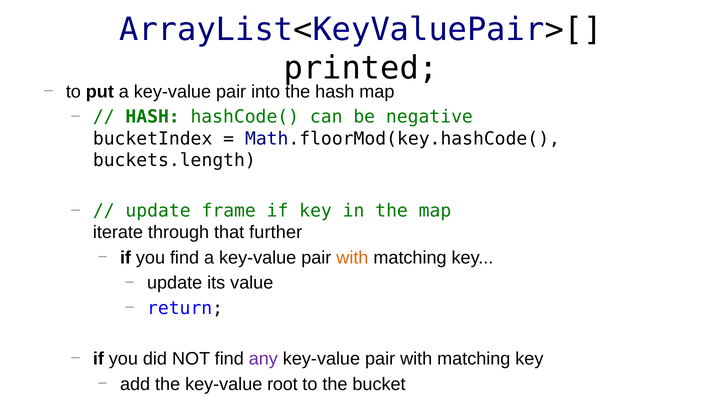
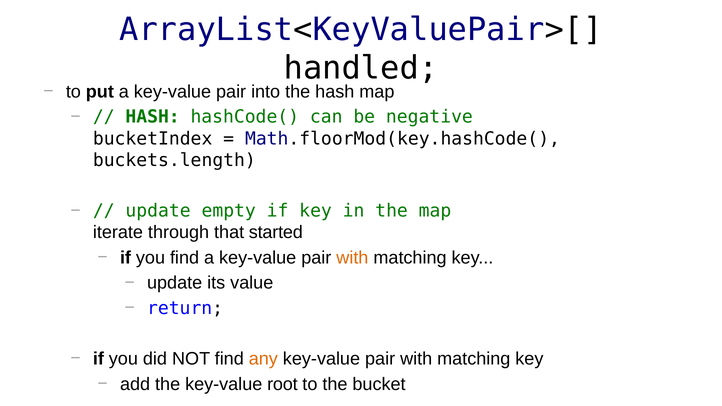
printed: printed -> handled (361, 68)
frame: frame -> empty (229, 211)
further: further -> started (276, 233)
any colour: purple -> orange (263, 359)
